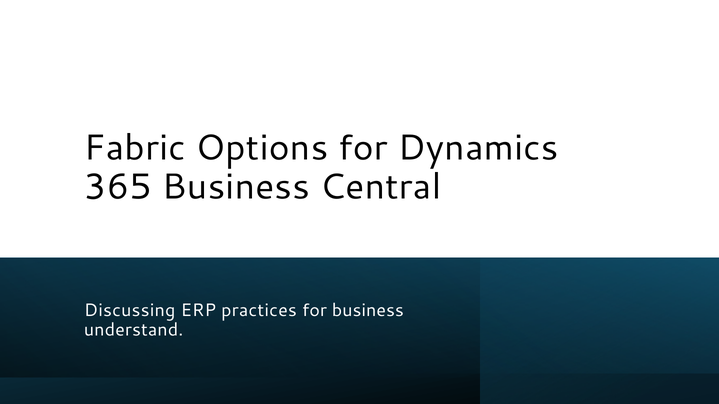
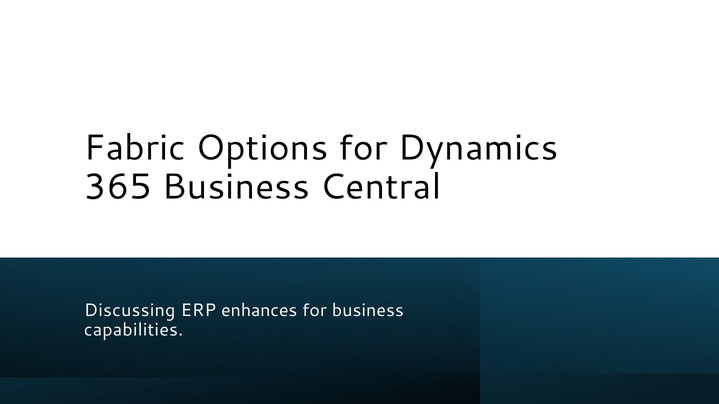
practices: practices -> enhances (259, 311)
understand: understand -> capabilities (134, 330)
